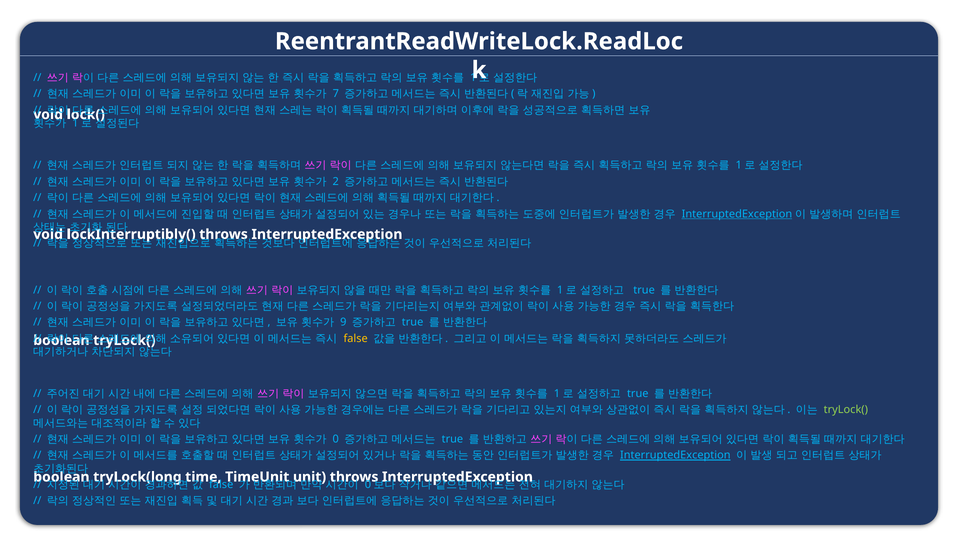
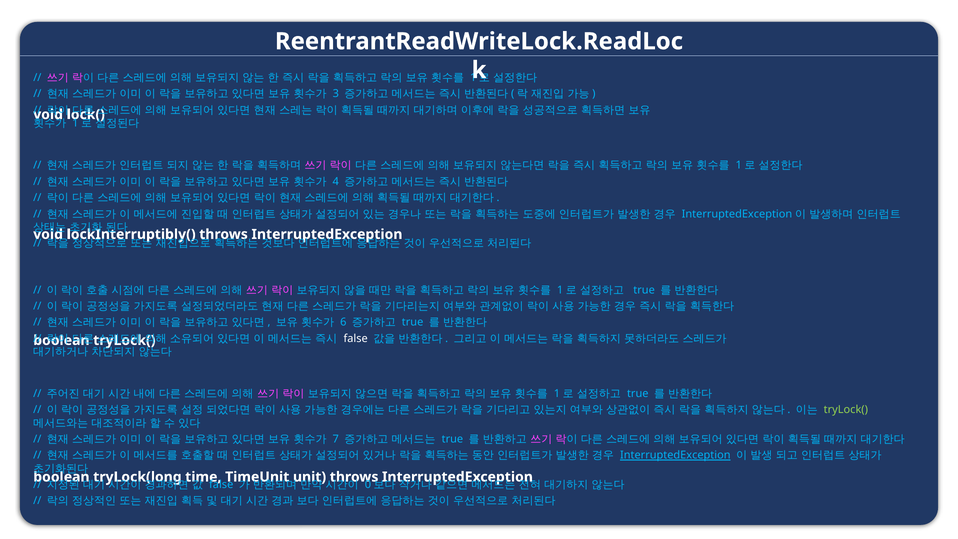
7: 7 -> 3 (336, 94)
2: 2 -> 4 (336, 182)
InterruptedException underline: present -> none (737, 214)
9: 9 -> 6 (343, 322)
false colour: yellow -> white (356, 338)
0: 0 -> 7 (336, 439)
